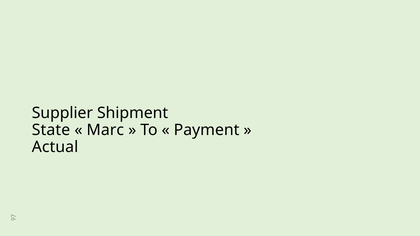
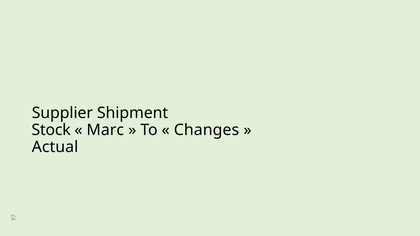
State: State -> Stock (51, 130)
Payment: Payment -> Changes (206, 130)
